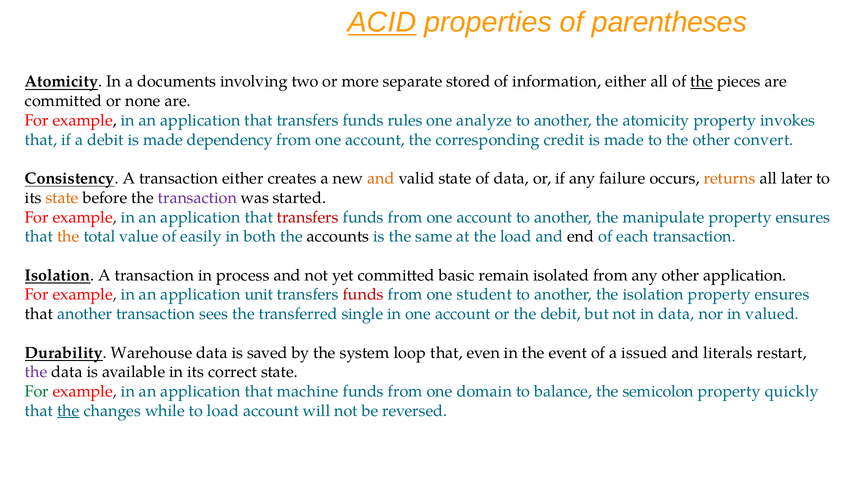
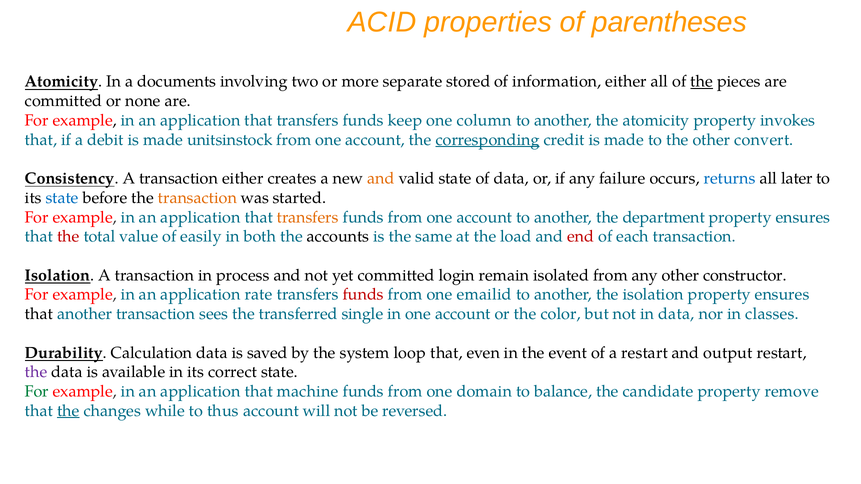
ACID underline: present -> none (382, 22)
rules: rules -> keep (405, 120)
analyze: analyze -> column (484, 120)
dependency: dependency -> unitsinstock (230, 140)
corresponding underline: none -> present (488, 140)
returns colour: orange -> blue (730, 179)
state colour: orange -> blue (62, 198)
transaction colour: purple -> orange (197, 198)
transfers colour: red -> orange (308, 217)
manipulate: manipulate -> department (664, 217)
the colour: orange -> red (68, 237)
end colour: black -> red (581, 237)
basic: basic -> login (457, 275)
other application: application -> constructor (745, 275)
unit: unit -> rate (259, 295)
student: student -> emailid (484, 295)
the debit: debit -> color (561, 314)
valued: valued -> classes (772, 314)
Warehouse: Warehouse -> Calculation (152, 353)
a issued: issued -> restart (645, 353)
literals: literals -> output (728, 353)
semicolon: semicolon -> candidate (658, 392)
quickly: quickly -> remove (792, 392)
to load: load -> thus (223, 411)
